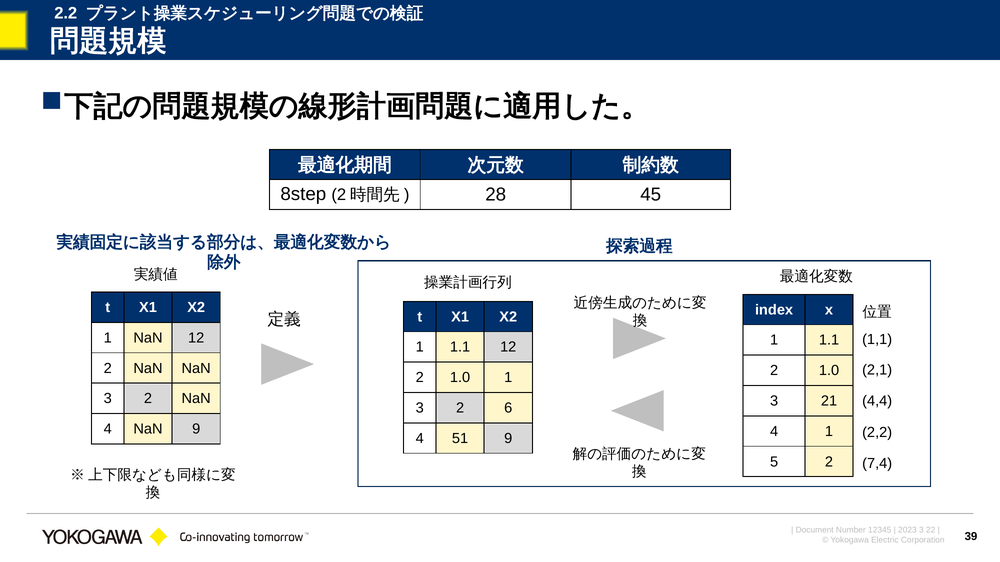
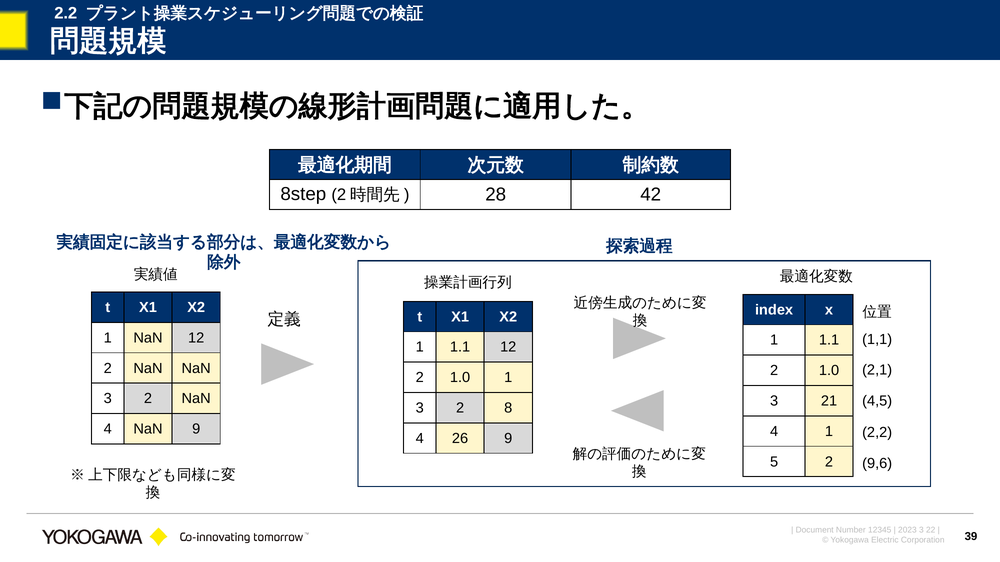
45: 45 -> 42 (651, 195)
4,4: 4,4 -> 4,5 (877, 401)
6: 6 -> 8 (508, 408)
51: 51 -> 26 (460, 439)
7,4: 7,4 -> 9,6 (877, 464)
